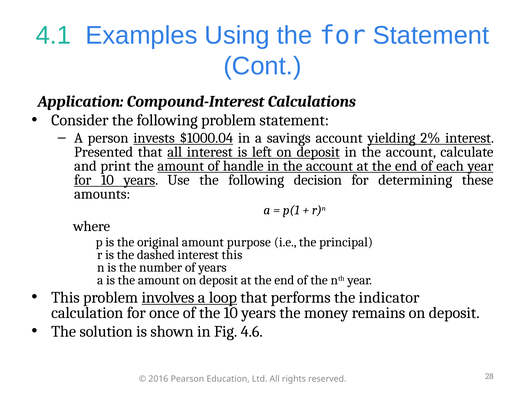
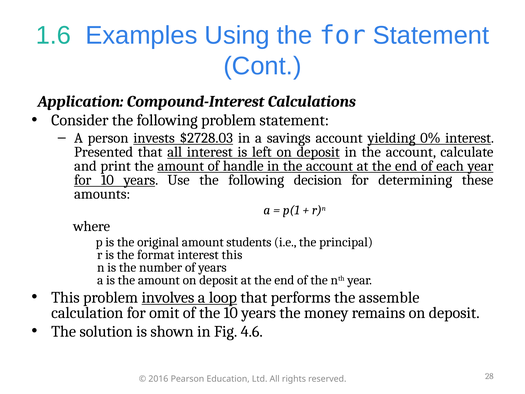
4.1: 4.1 -> 1.6 (53, 35)
$1000.04: $1000.04 -> $2728.03 (206, 138)
2%: 2% -> 0% (430, 138)
purpose: purpose -> students (249, 242)
dashed: dashed -> format (156, 255)
indicator: indicator -> assemble (389, 297)
once: once -> omit (164, 313)
